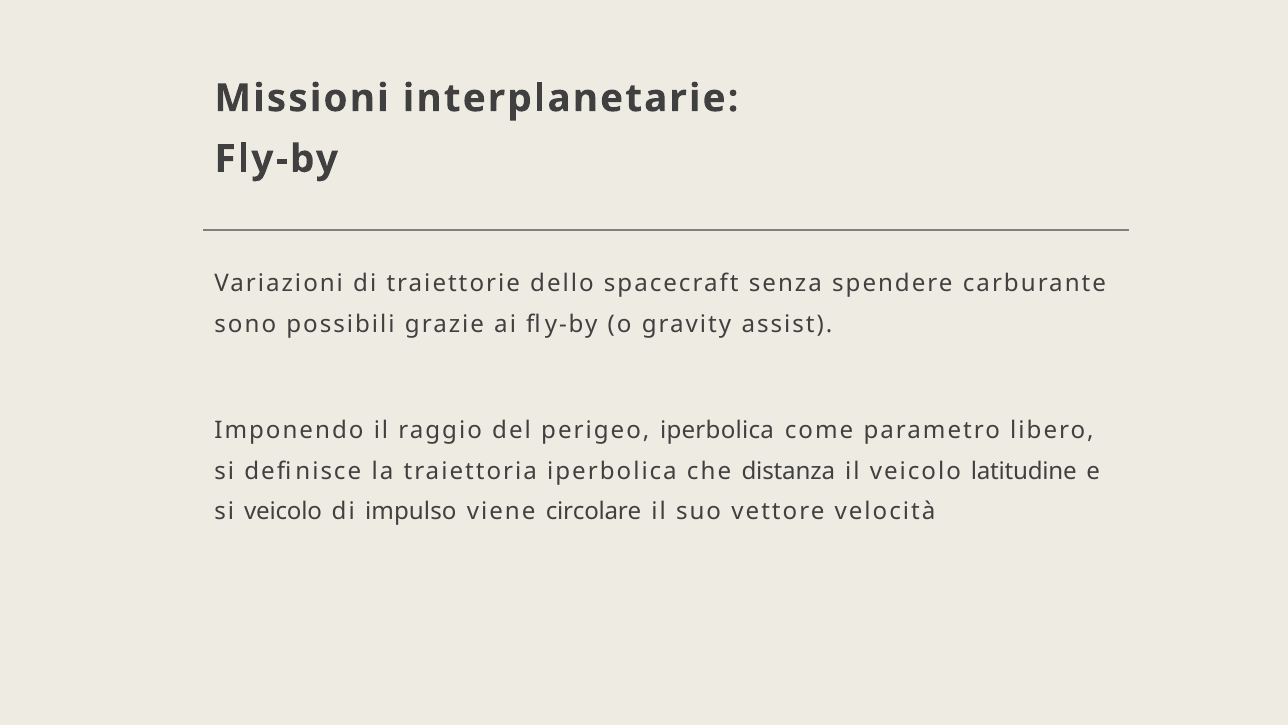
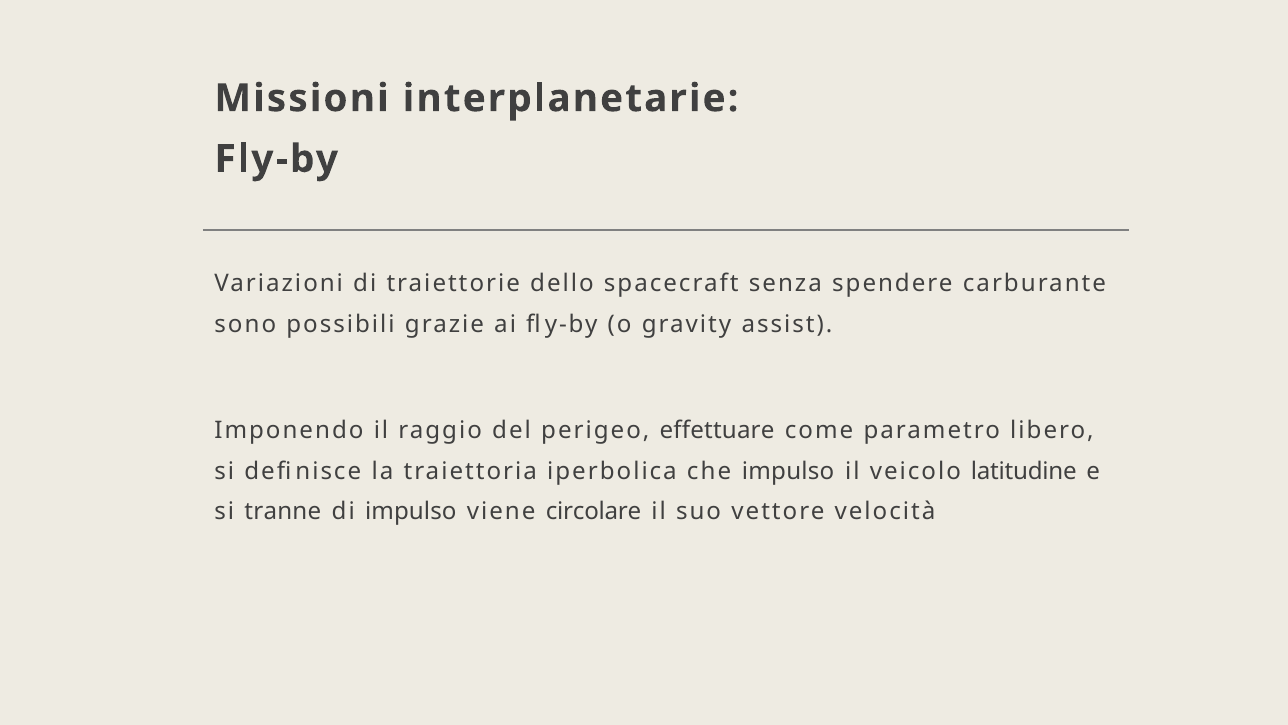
perigeo iperbolica: iperbolica -> effettuare (717, 430)
che distanza: distanza -> impulso (788, 471)
si veicolo: veicolo -> tranne (283, 511)
